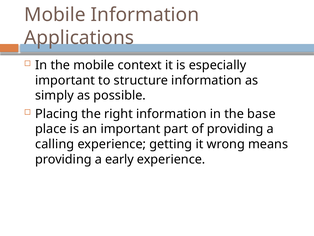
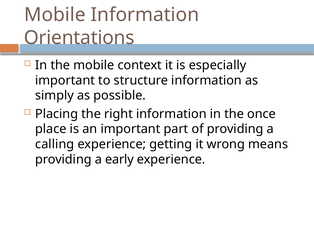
Applications: Applications -> Orientations (79, 38)
base: base -> once (261, 114)
